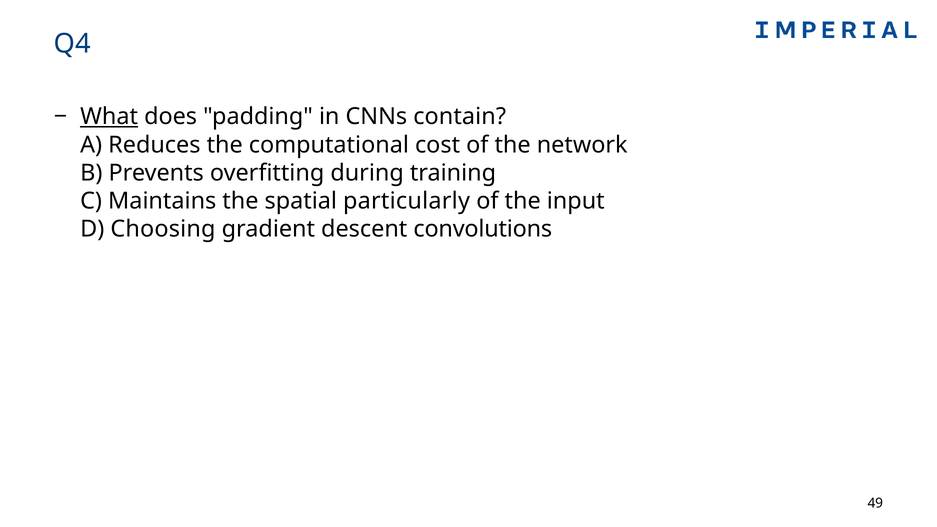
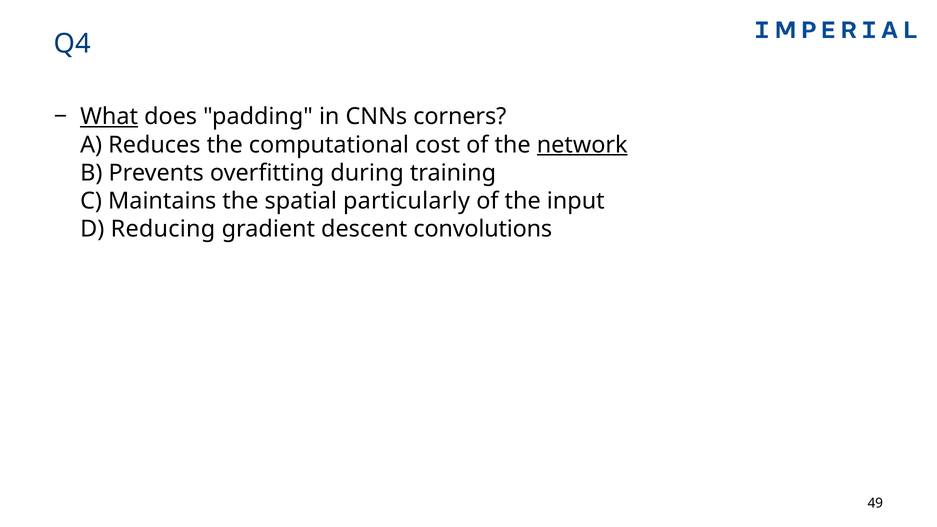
contain: contain -> corners (460, 117)
network underline: none -> present (582, 145)
Choosing: Choosing -> Reducing (163, 229)
